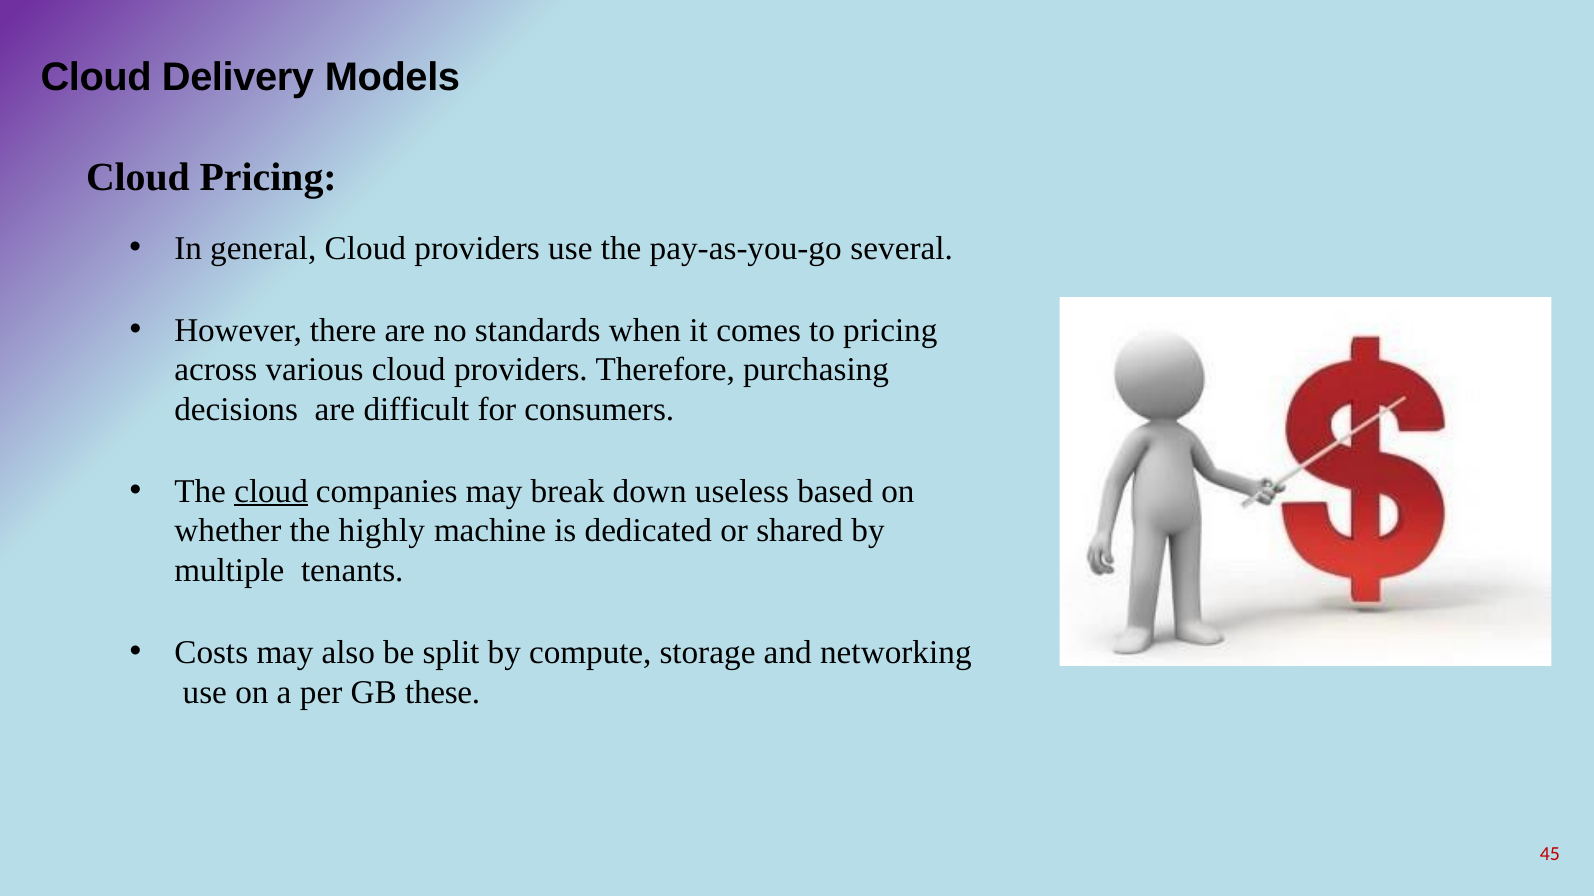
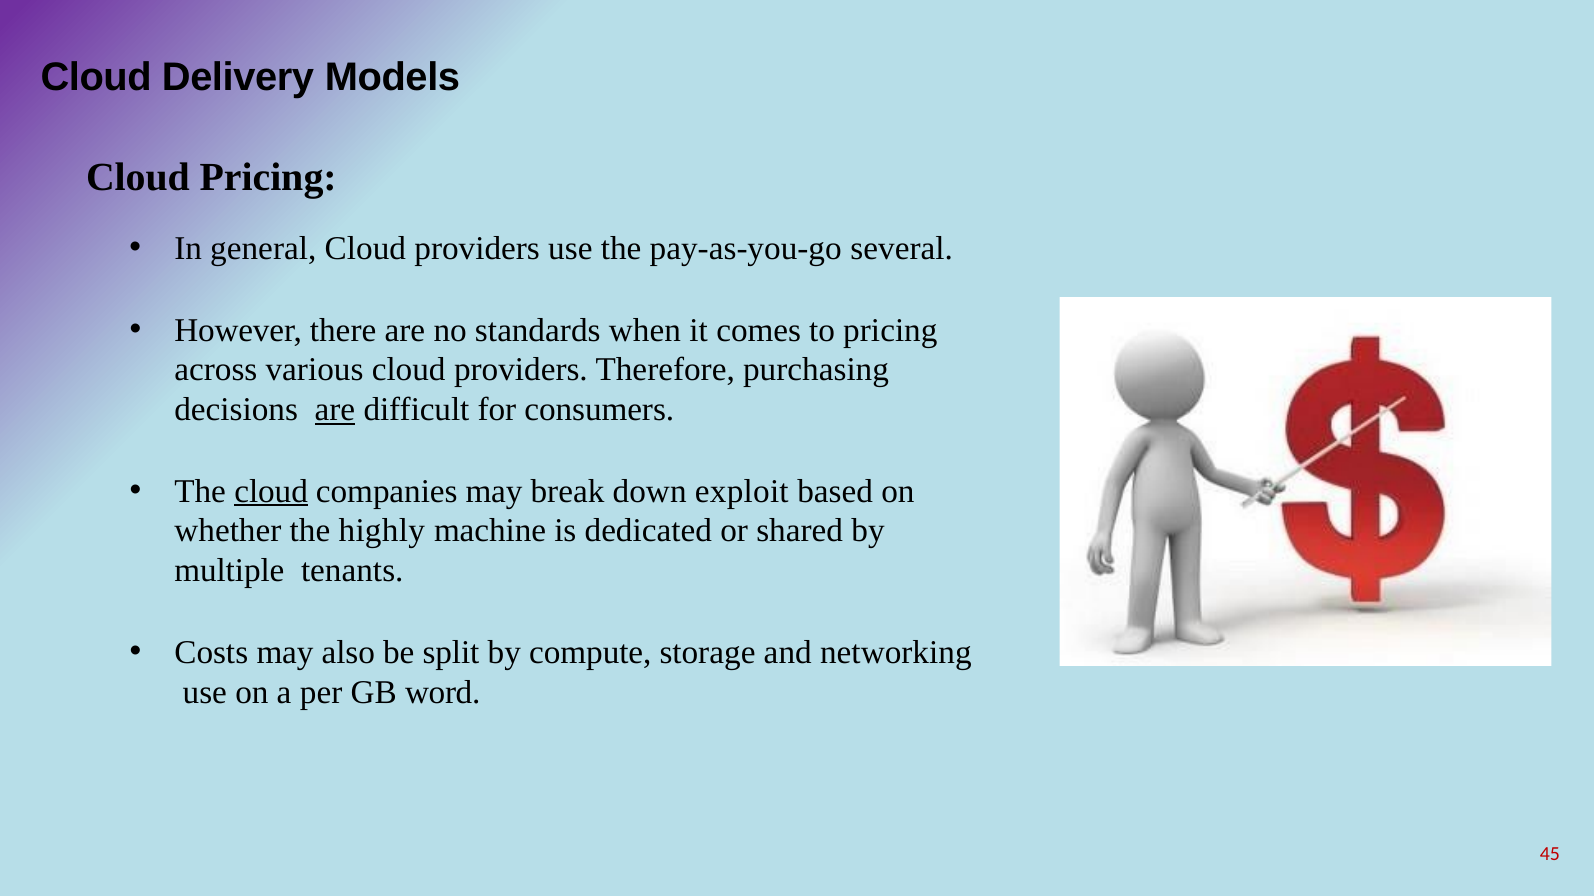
are underline: none -> present (335, 410)
useless: useless -> exploit (742, 492)
these: these -> word (443, 693)
